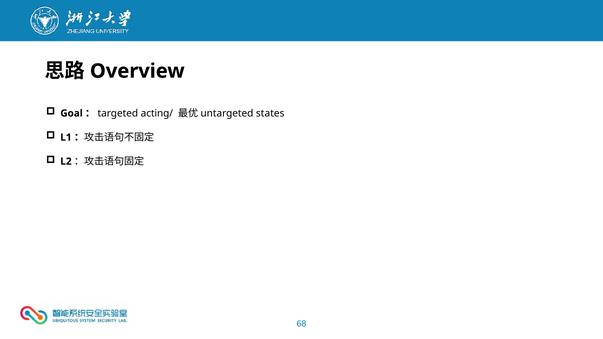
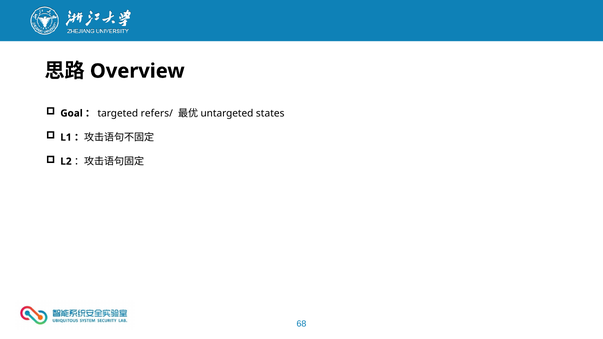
acting/: acting/ -> refers/ (157, 113)
